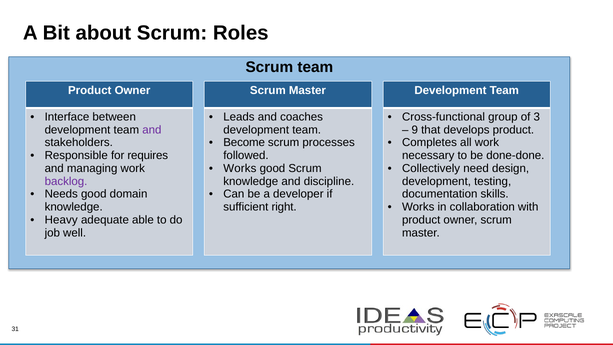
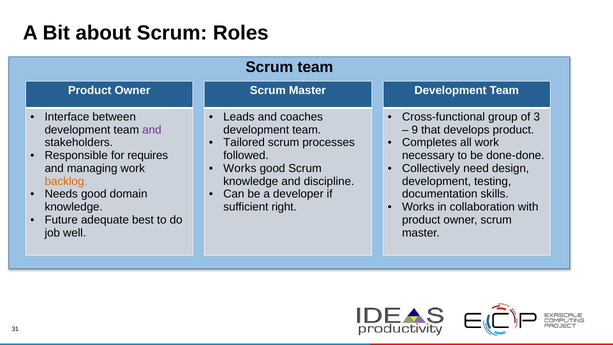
Become: Become -> Tailored (244, 143)
backlog colour: purple -> orange (66, 181)
Heavy: Heavy -> Future (61, 220)
able: able -> best (143, 220)
